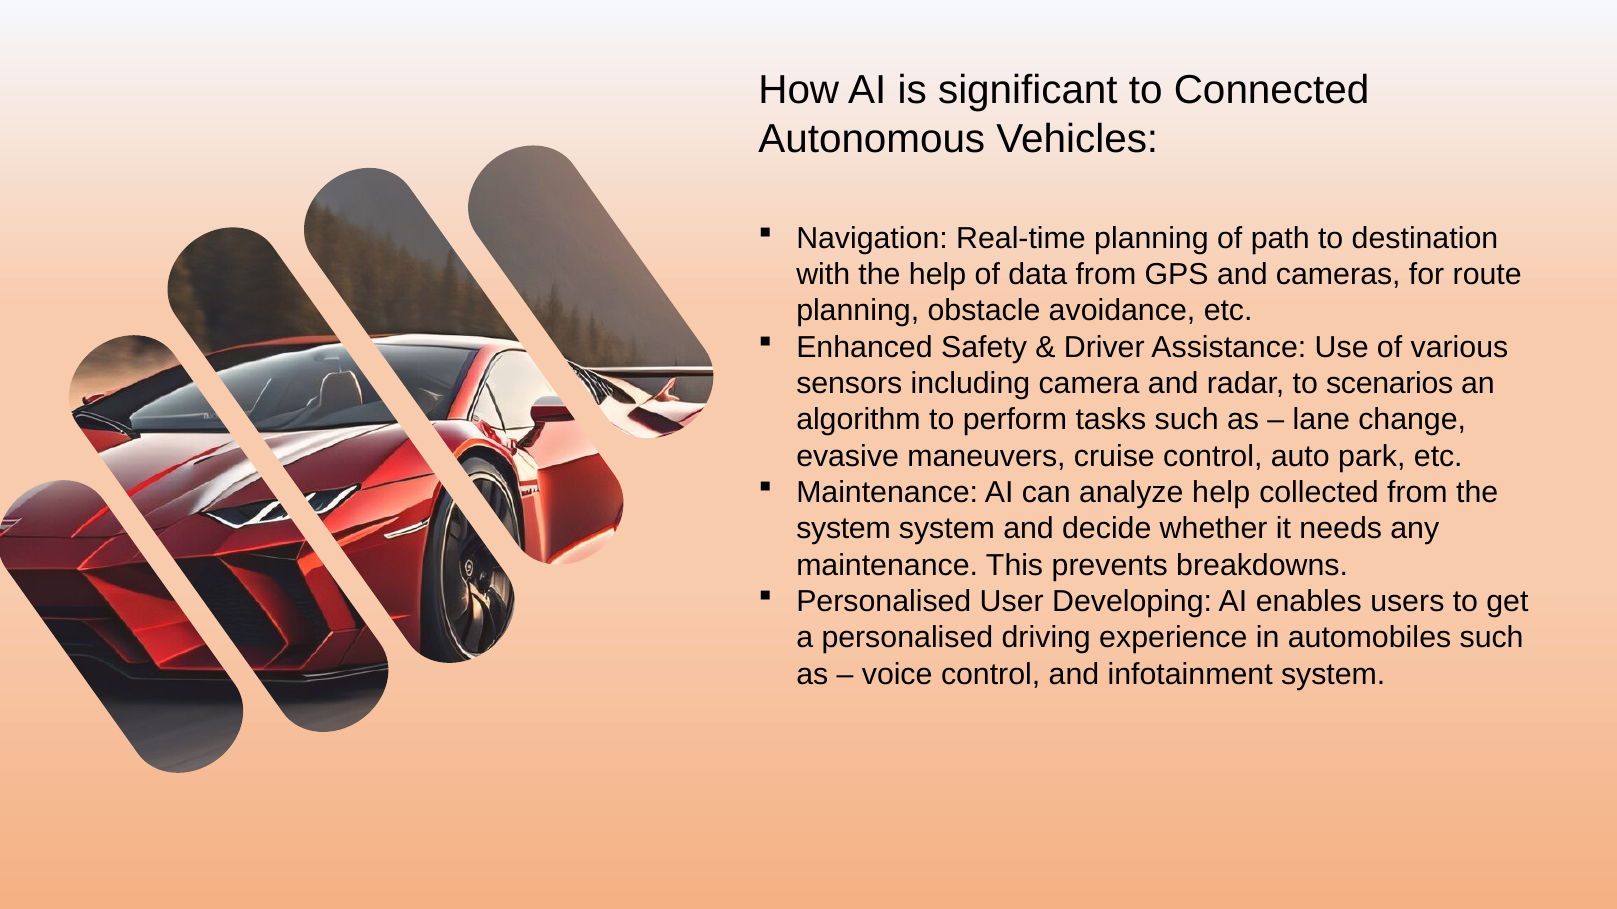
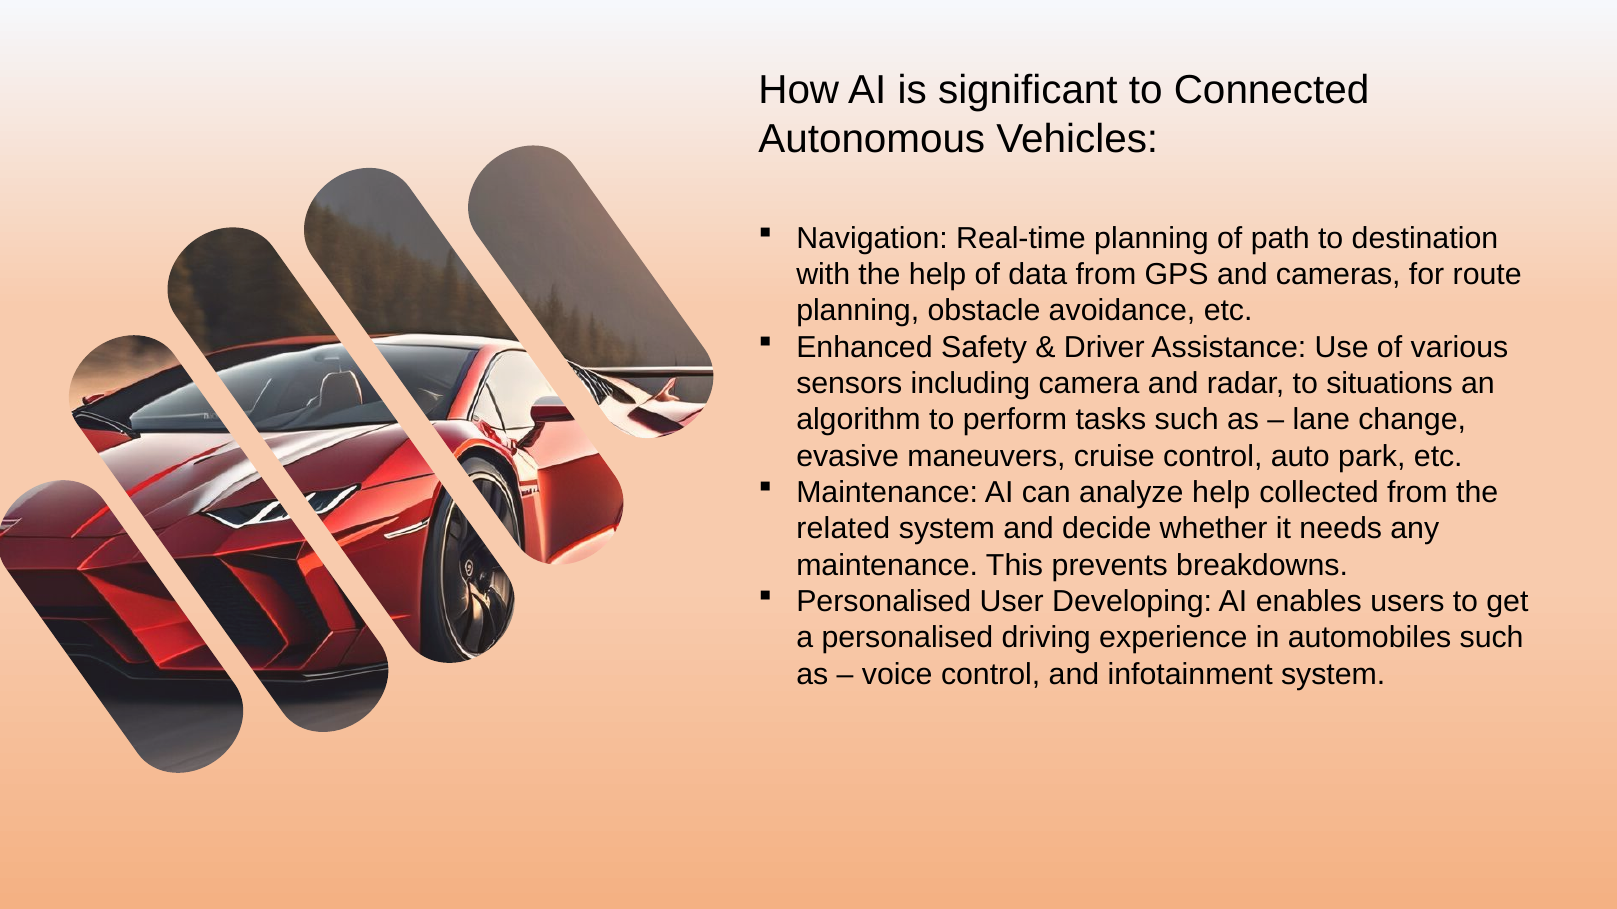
scenarios: scenarios -> situations (1390, 384)
system: system -> related (843, 529)
